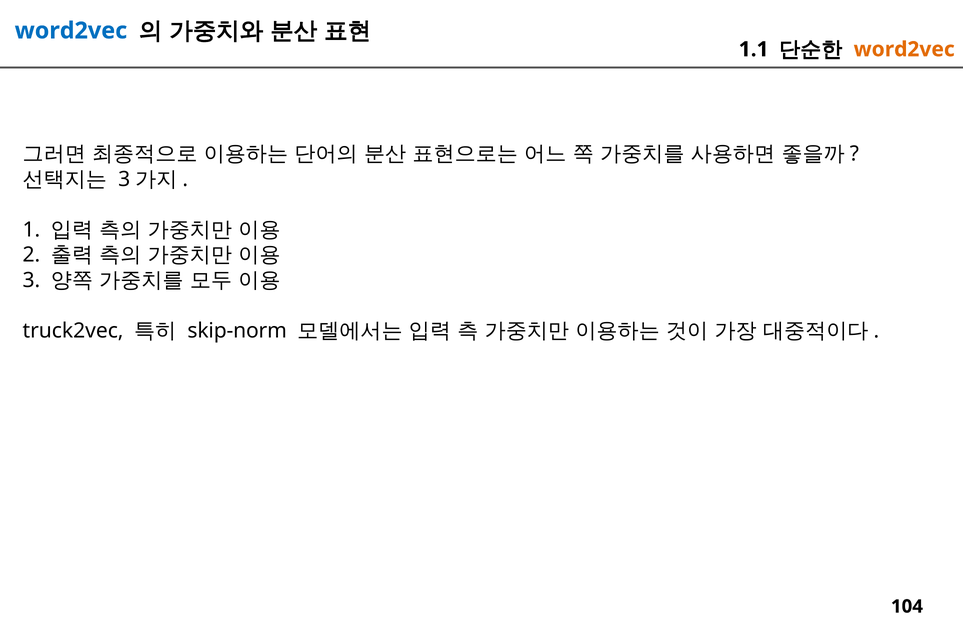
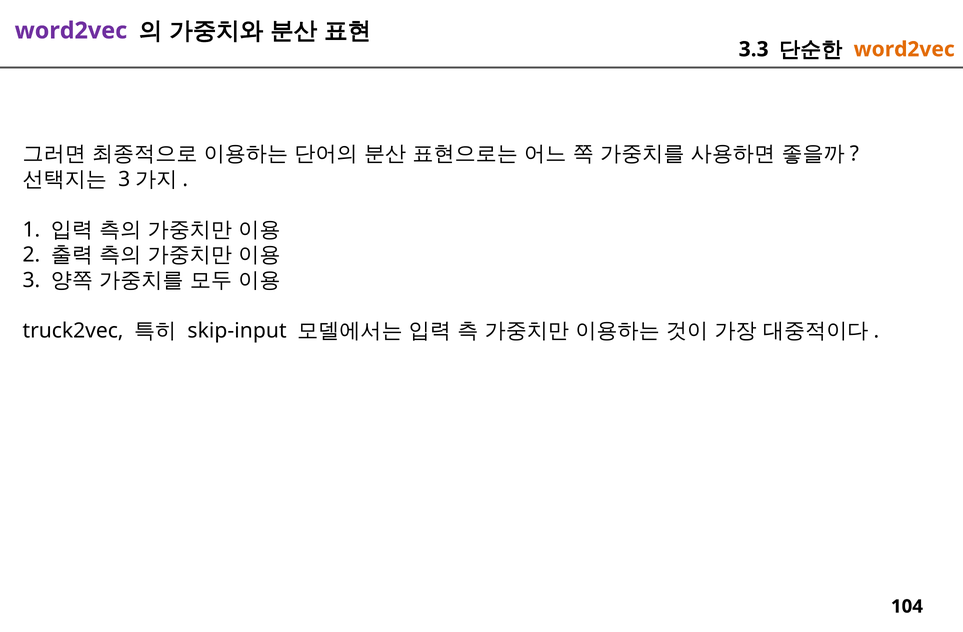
word2vec colour: blue -> purple (71, 31)
1.1: 1.1 -> 3.3 (754, 49)
skip-norm: skip-norm -> skip-input (237, 331)
